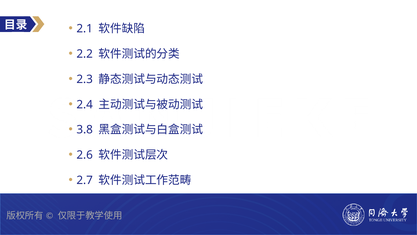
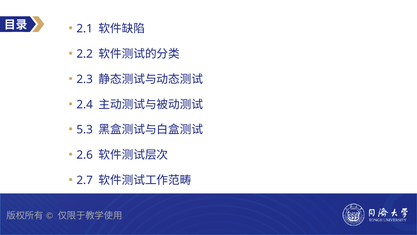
3.8: 3.8 -> 5.3 (85, 130)
